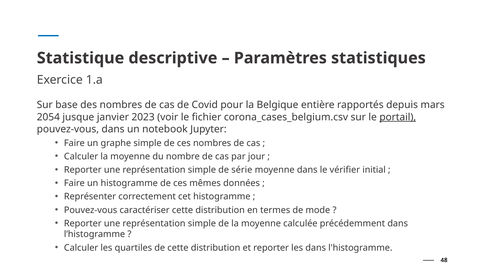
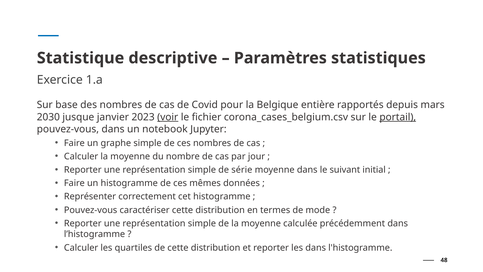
2054: 2054 -> 2030 (48, 117)
voir underline: none -> present (168, 117)
vérifier: vérifier -> suivant (345, 170)
